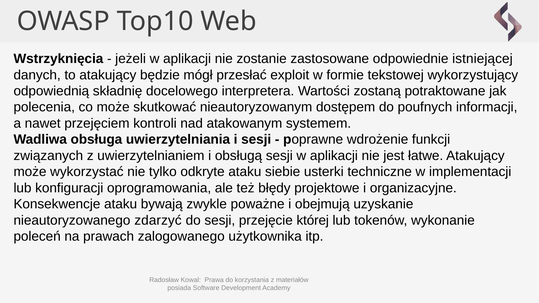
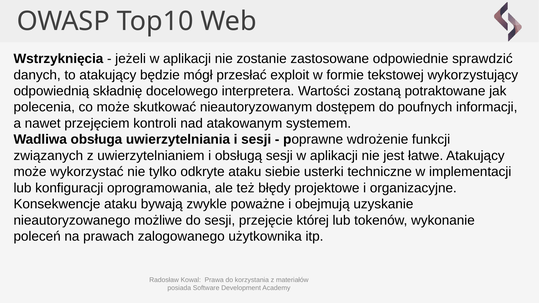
istniejącej: istniejącej -> sprawdzić (482, 59)
zdarzyć: zdarzyć -> możliwe (158, 220)
